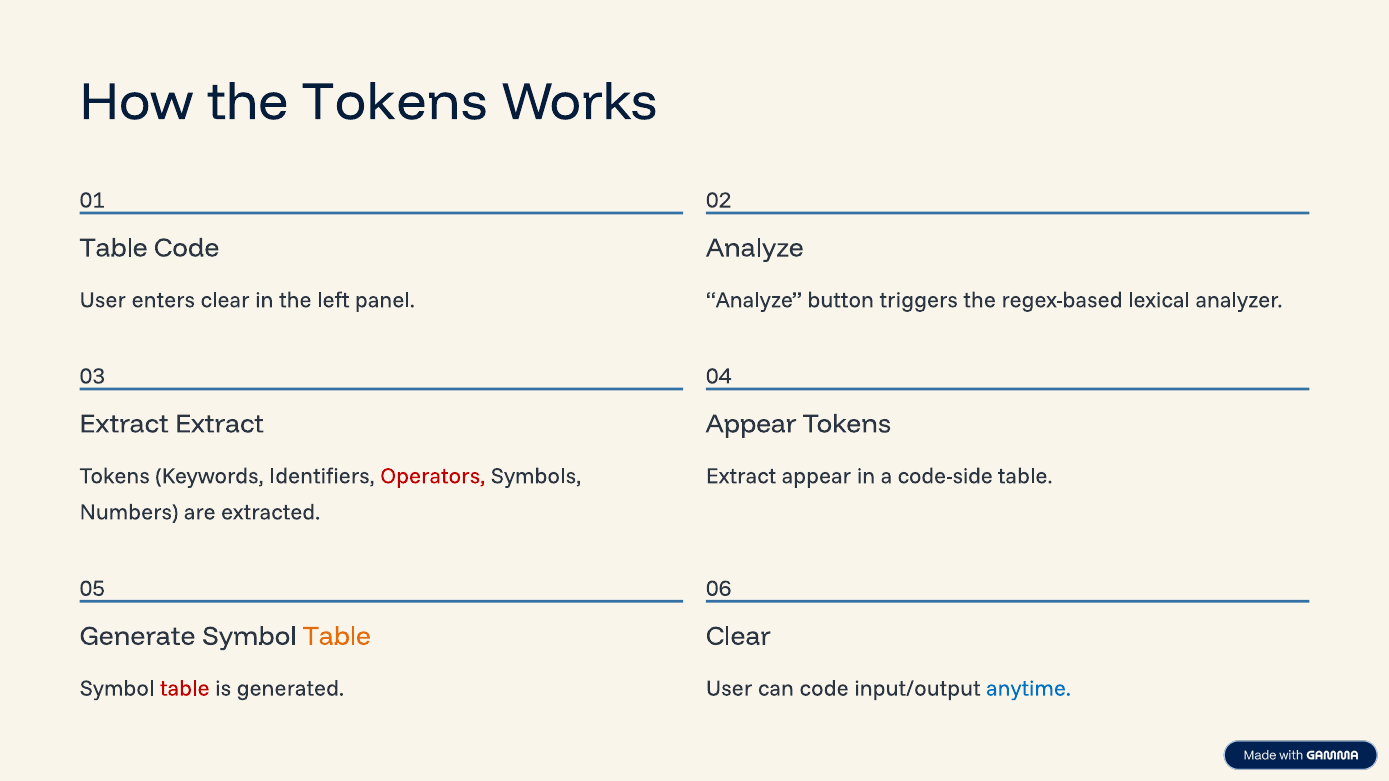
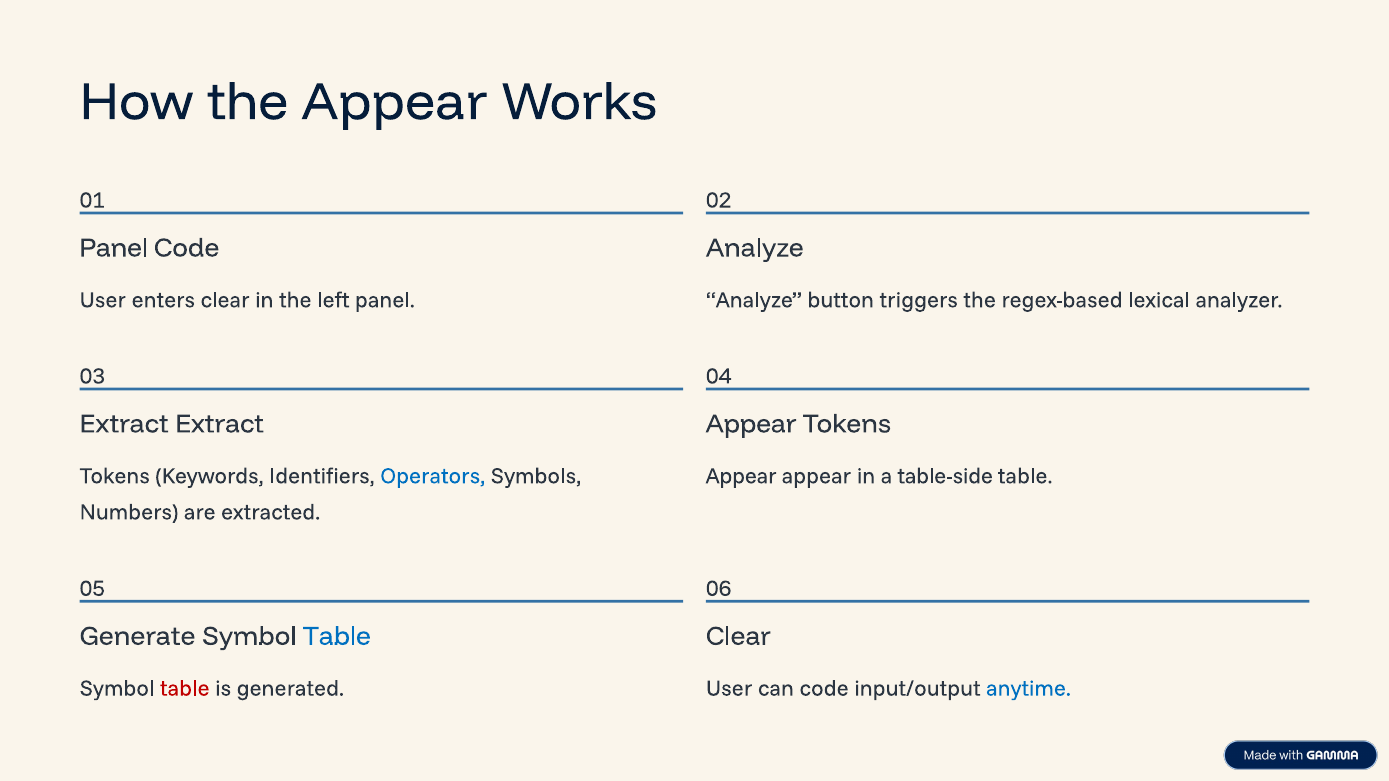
the Tokens: Tokens -> Appear (394, 102)
Table: Table -> Panel (114, 248)
Operators colour: red -> blue (433, 476)
Extract: Extract -> Appear (741, 476)
code-side: code-side -> table-side (945, 476)
Table colour: orange -> blue (337, 636)
